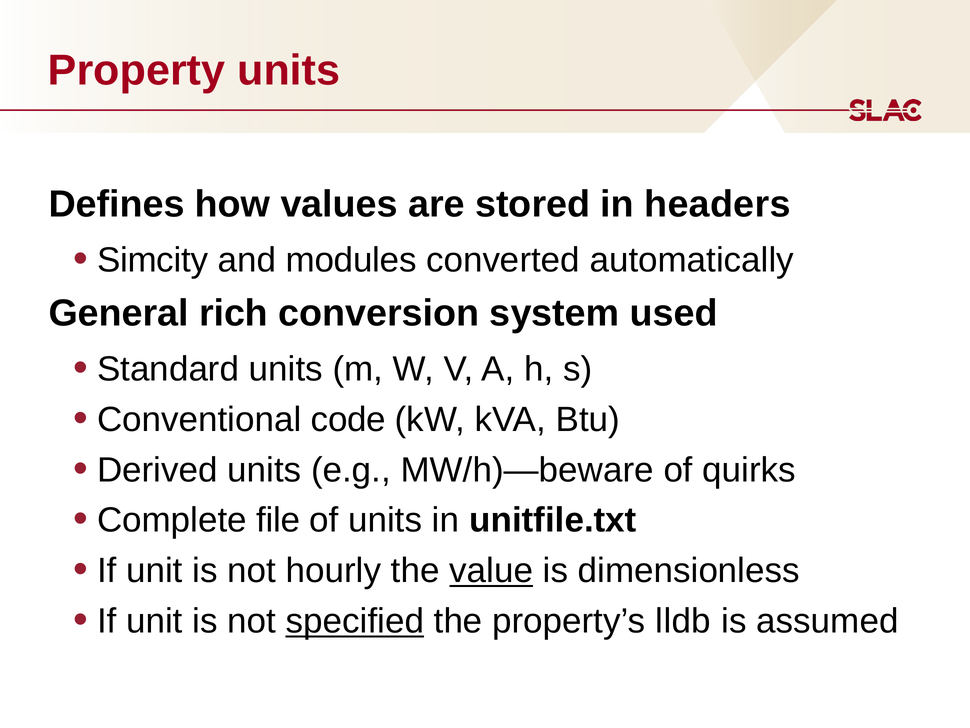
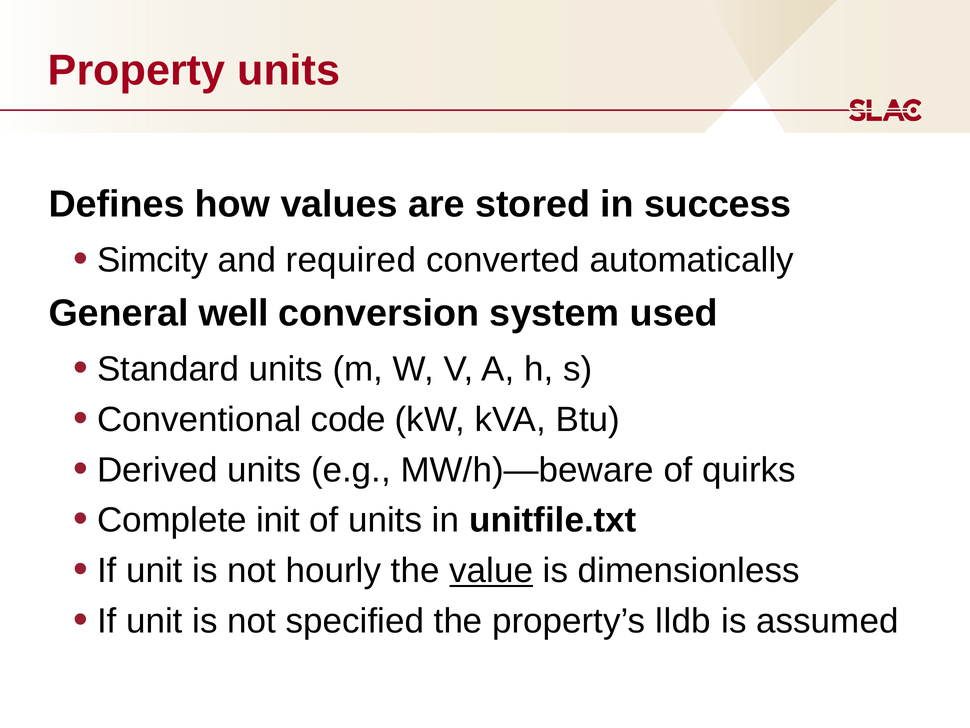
headers: headers -> success (718, 204)
modules: modules -> required (351, 260)
rich: rich -> well (234, 313)
file: file -> init (278, 520)
specified underline: present -> none (355, 621)
